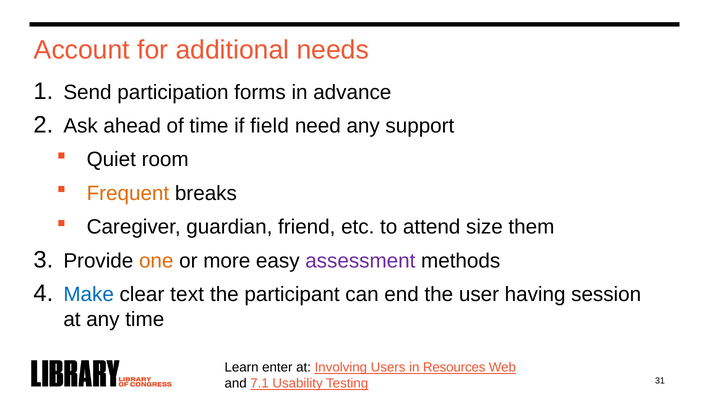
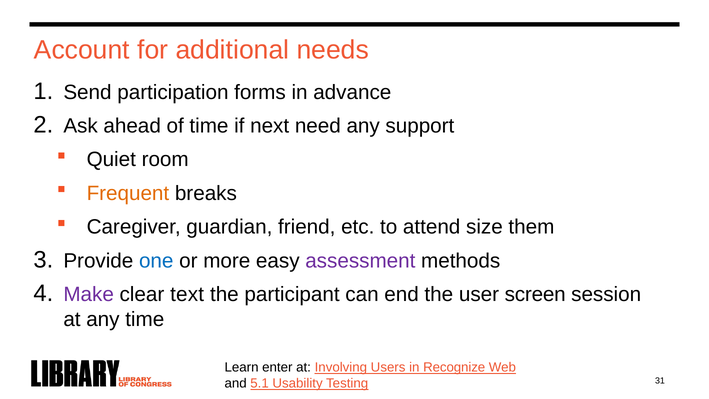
field: field -> next (270, 126)
one colour: orange -> blue (156, 261)
Make colour: blue -> purple (89, 294)
having: having -> screen (535, 294)
Resources: Resources -> Recognize (454, 367)
7.1: 7.1 -> 5.1 (260, 383)
